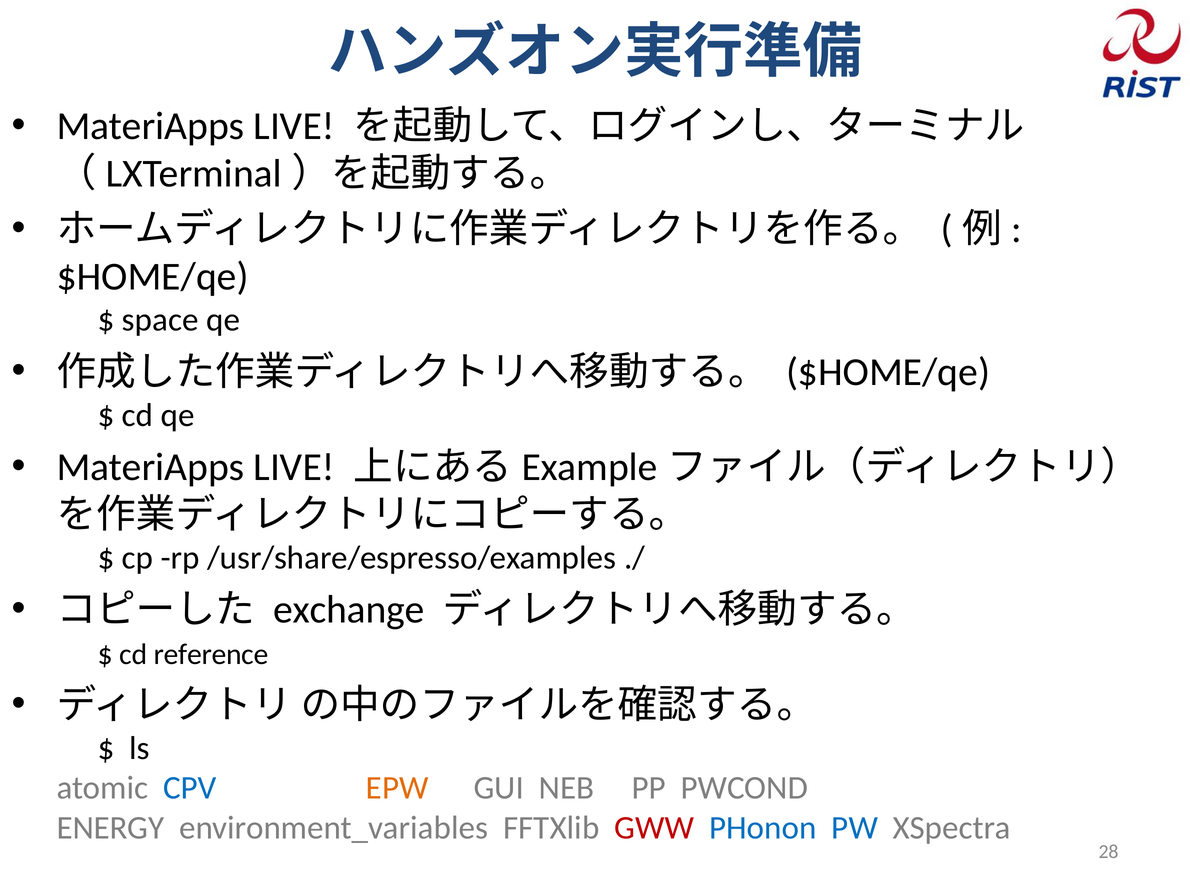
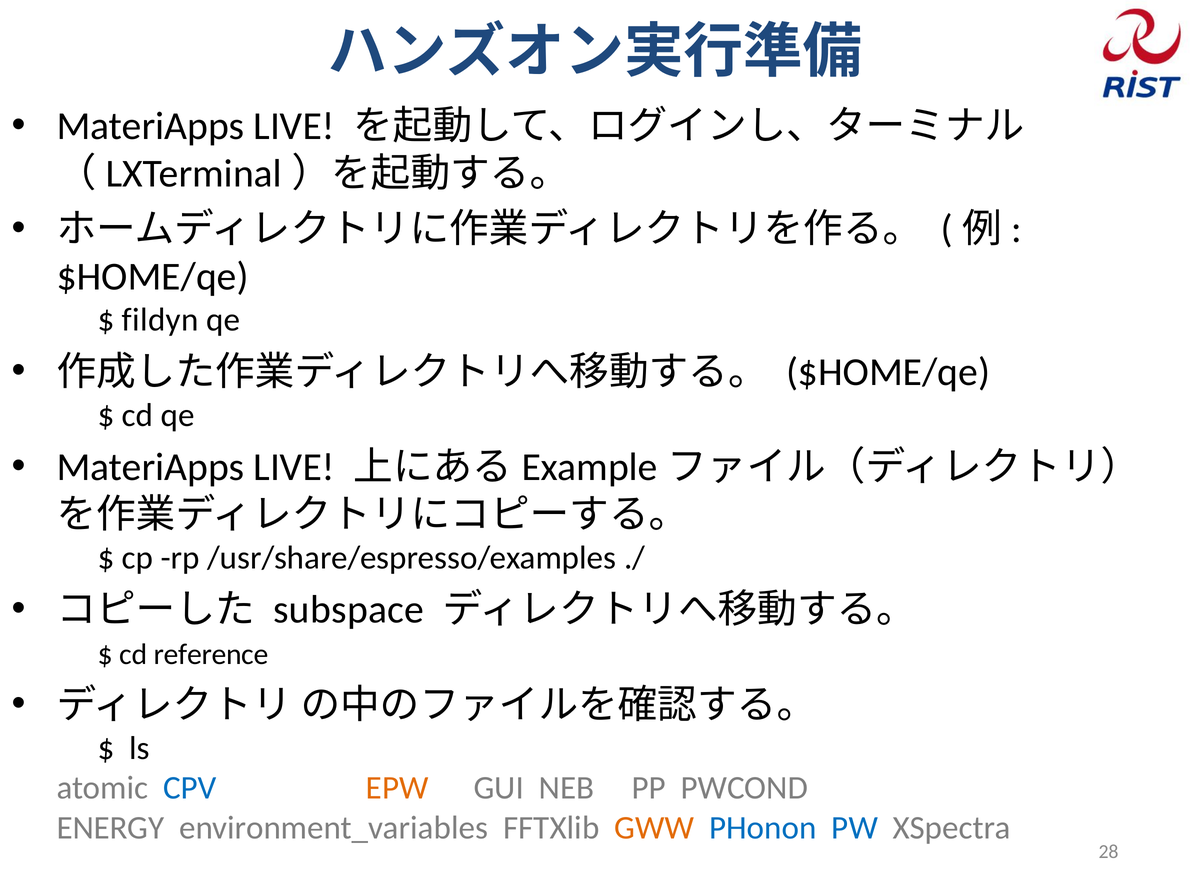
space: space -> fildyn (160, 320)
exchange: exchange -> subspace (349, 610)
GWW colour: red -> orange (654, 828)
